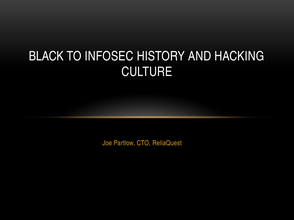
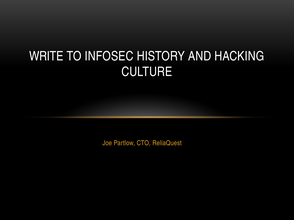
BLACK: BLACK -> WRITE (46, 56)
